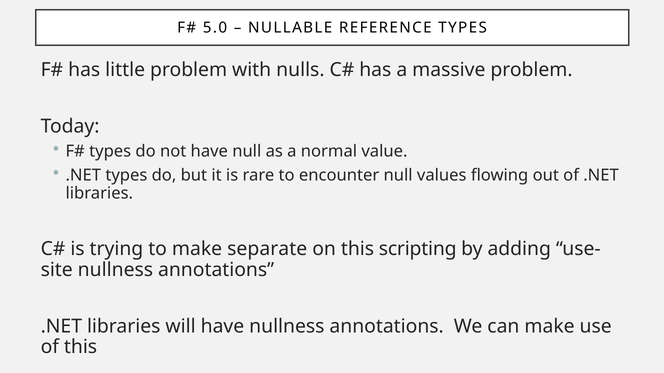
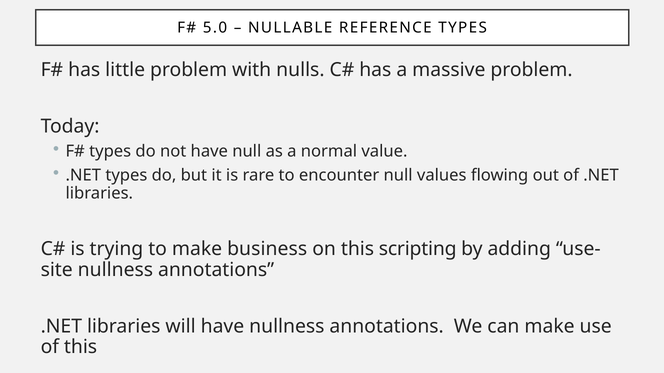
separate: separate -> business (267, 249)
